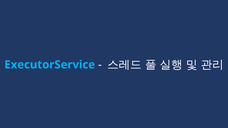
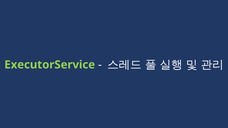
ExecutorService colour: light blue -> light green (50, 65)
